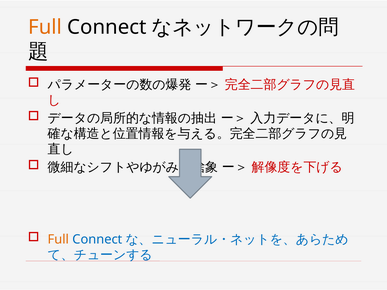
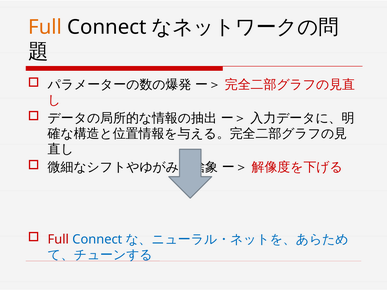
Full colour: orange -> red (58, 240)
